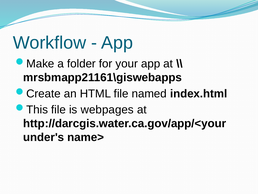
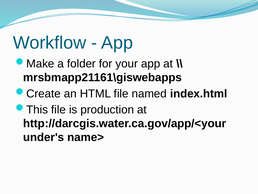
webpages: webpages -> production (107, 109)
